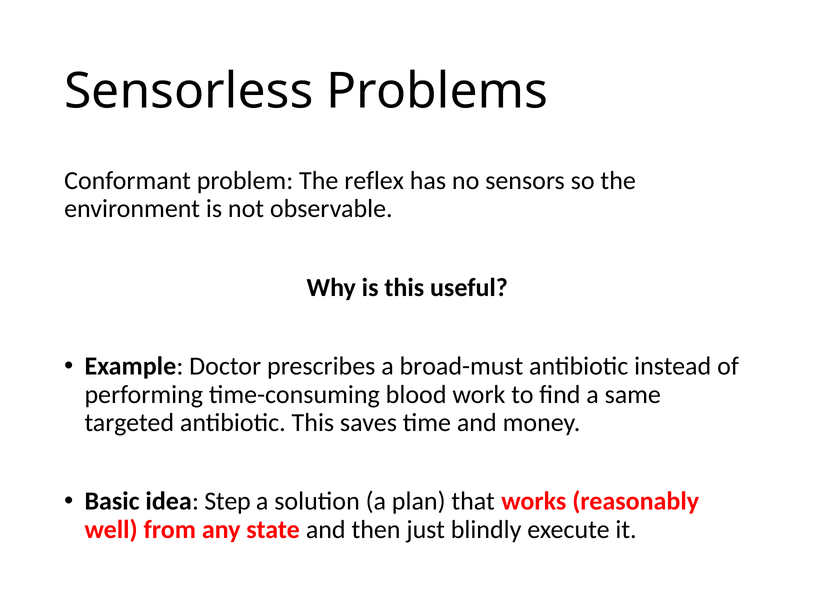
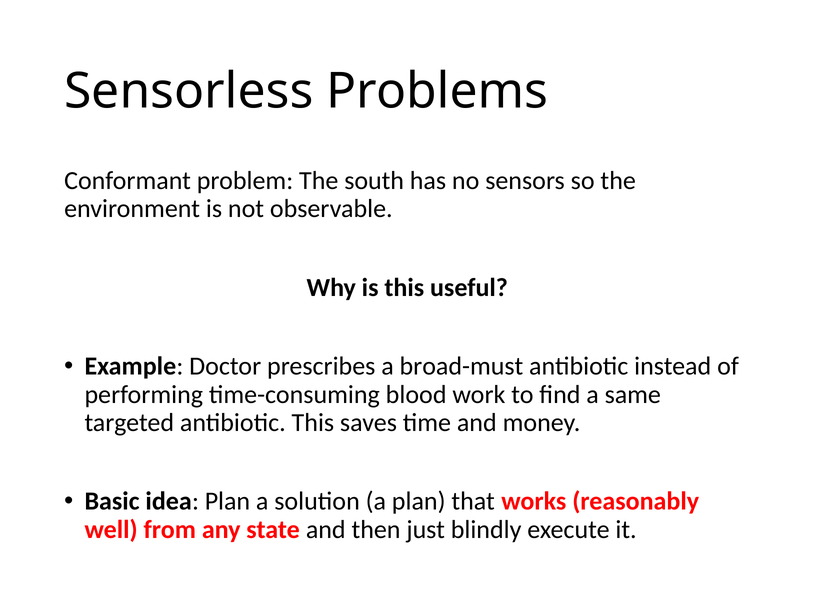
reflex: reflex -> south (374, 181)
idea Step: Step -> Plan (227, 502)
